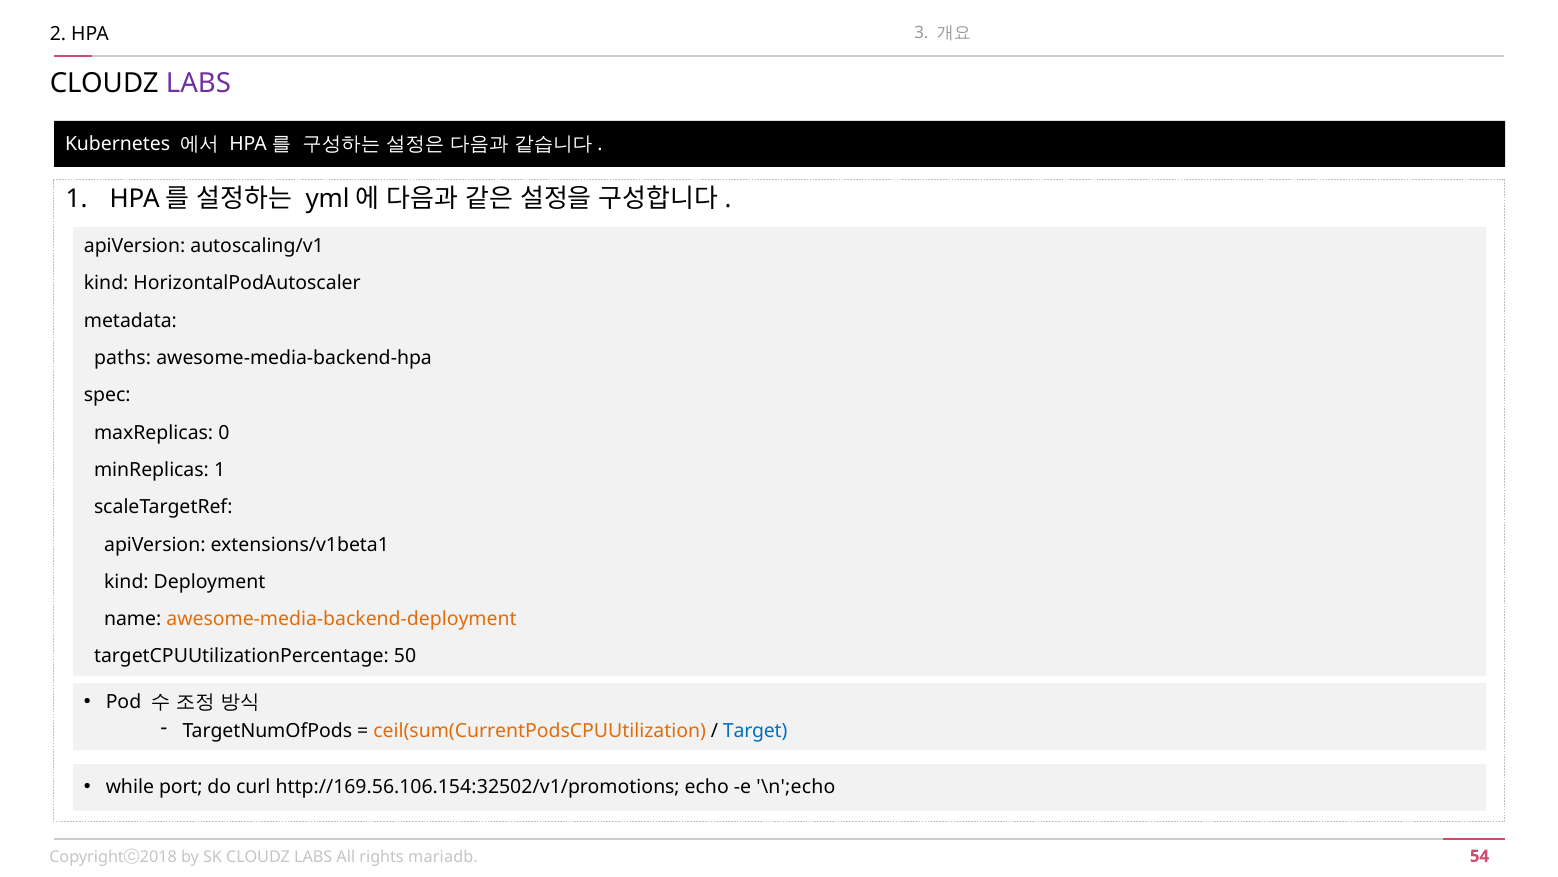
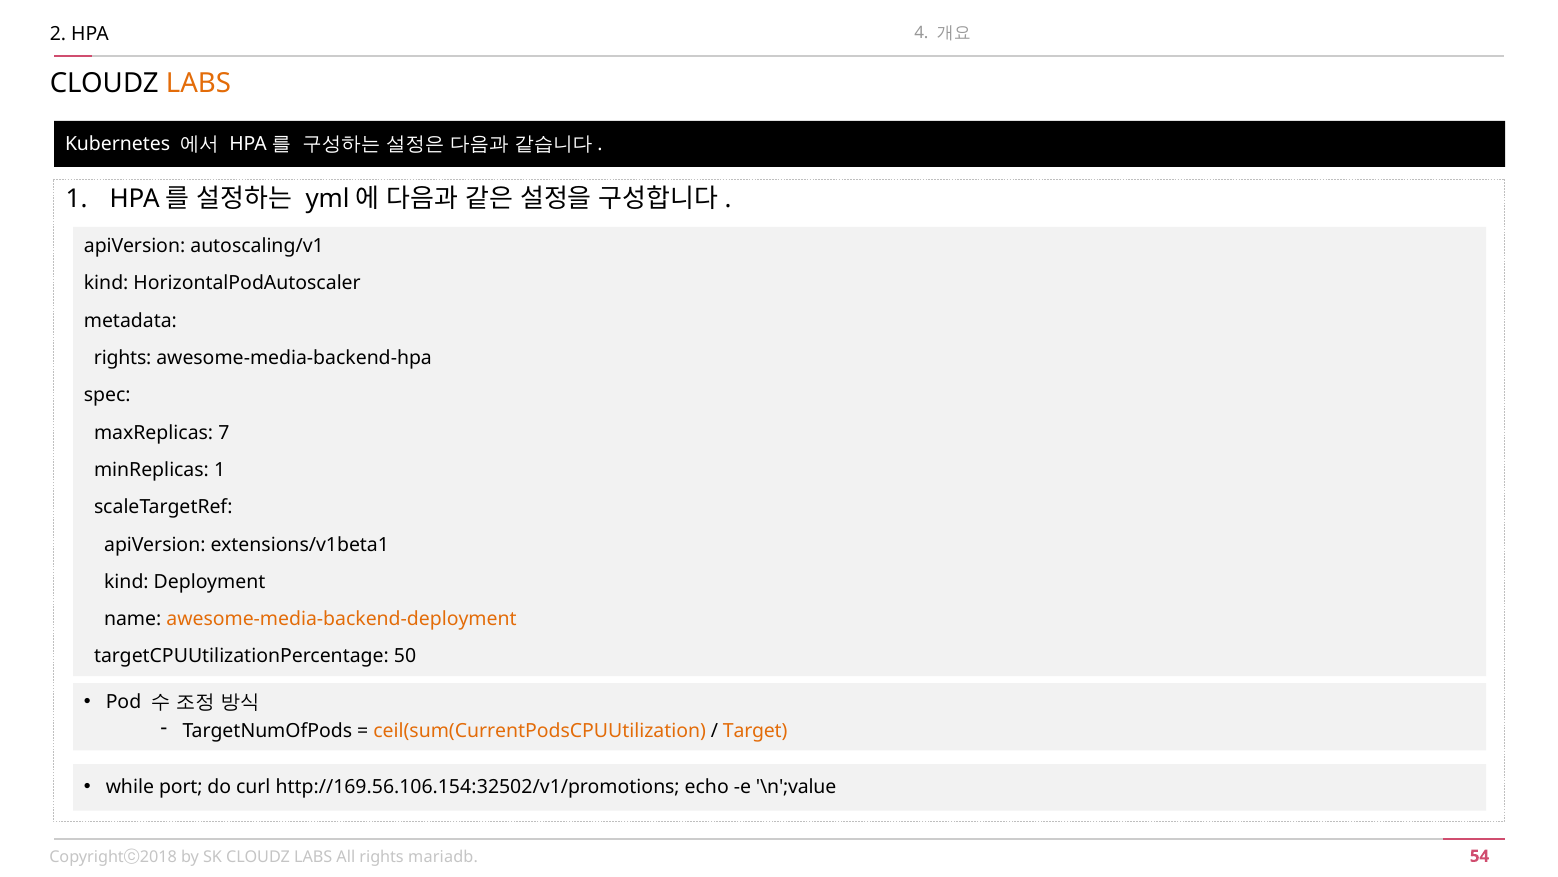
3: 3 -> 4 (921, 33)
LABS colour: purple -> orange (198, 83)
paths: paths -> rights (123, 358)
0: 0 -> 7 (224, 432)
Target colour: blue -> orange (755, 731)
\n';echo: \n';echo -> \n';value (796, 787)
